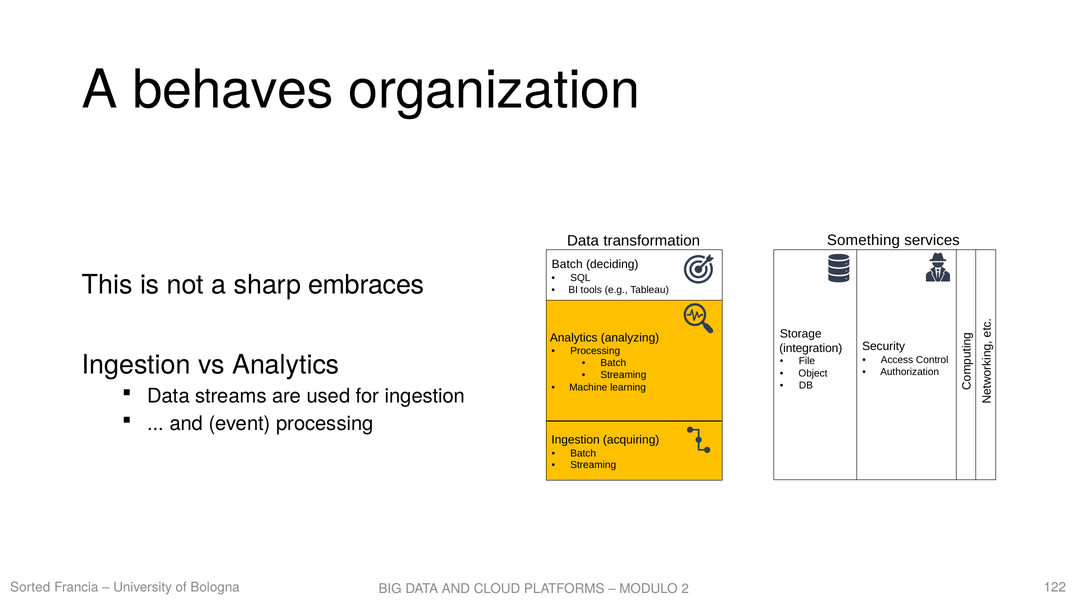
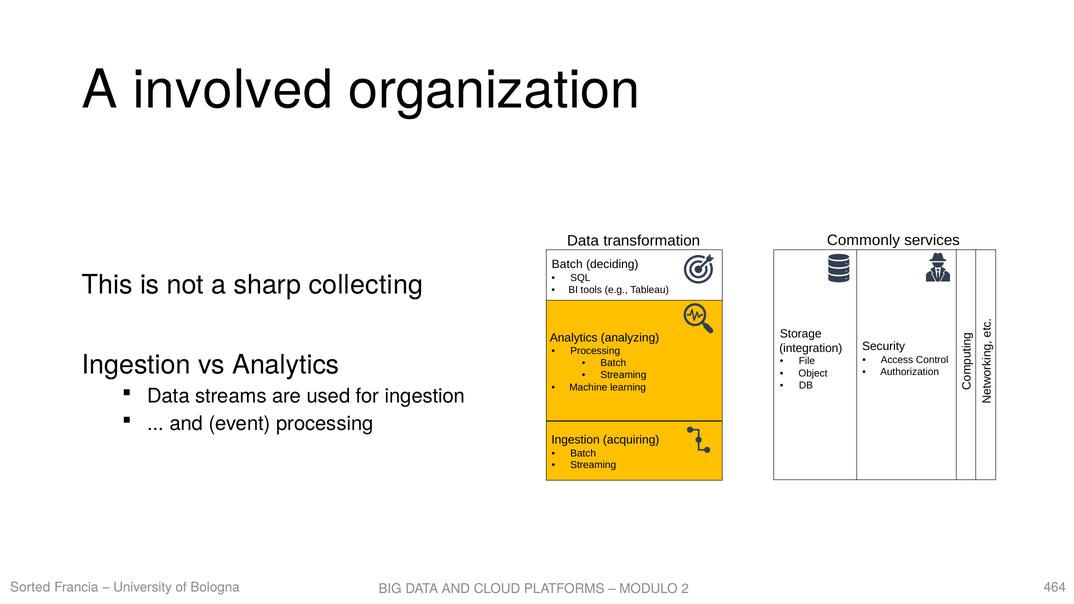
behaves: behaves -> involved (233, 90)
Something: Something -> Commonly (863, 240)
embraces: embraces -> collecting (366, 285)
122: 122 -> 464 (1055, 587)
